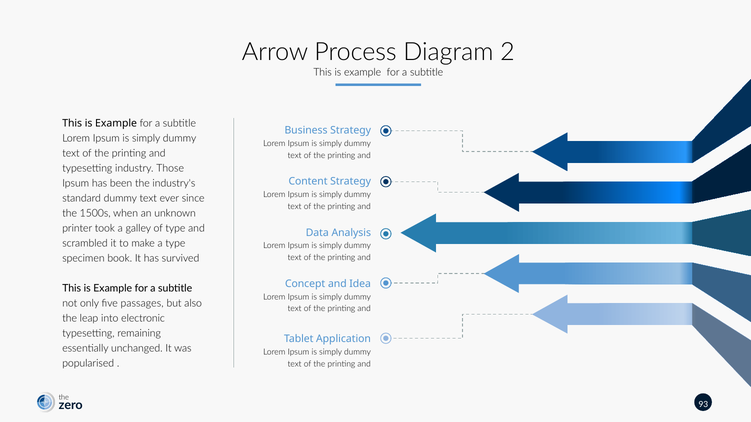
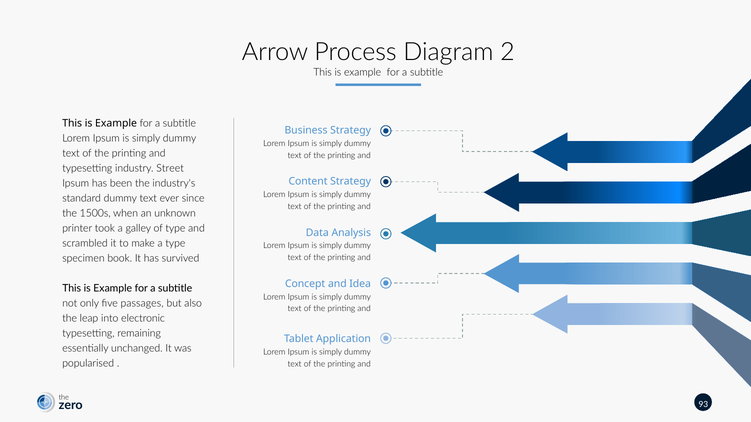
Those: Those -> Street (170, 169)
